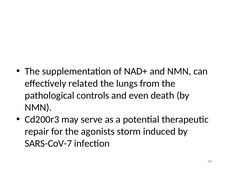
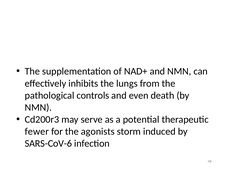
related: related -> inhibits (83, 83)
repair: repair -> fewer (37, 131)
SARS-CoV-7: SARS-CoV-7 -> SARS-CoV-6 (48, 143)
